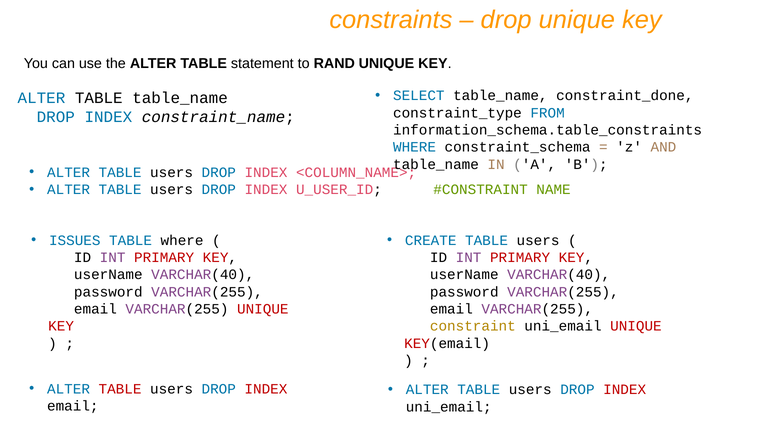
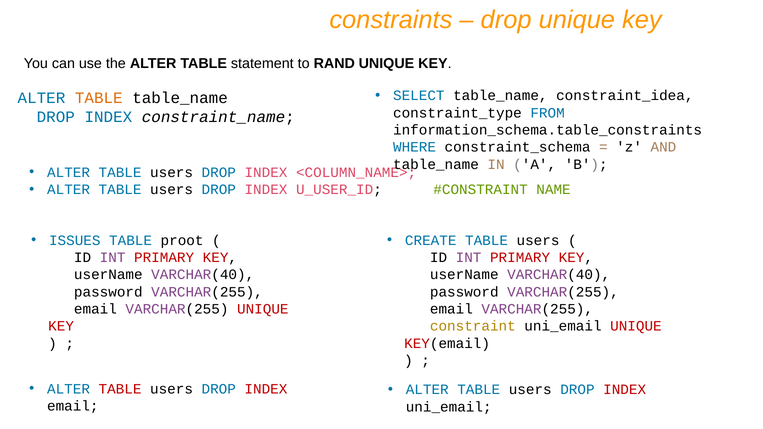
constraint_done: constraint_done -> constraint_idea (625, 96)
TABLE colour: black -> orange (99, 98)
TABLE where: where -> proot (182, 240)
